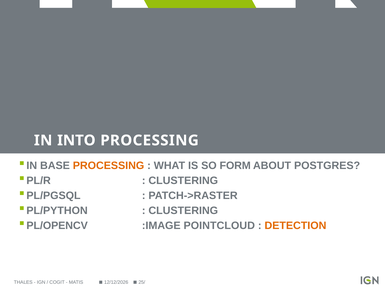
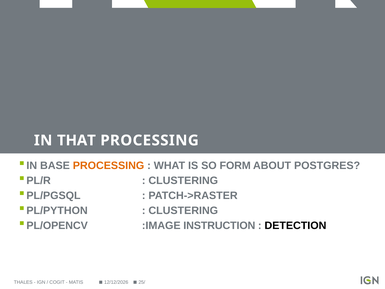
INTO: INTO -> THAT (76, 140)
POINTCLOUD: POINTCLOUD -> INSTRUCTION (219, 225)
DETECTION colour: orange -> black (295, 225)
